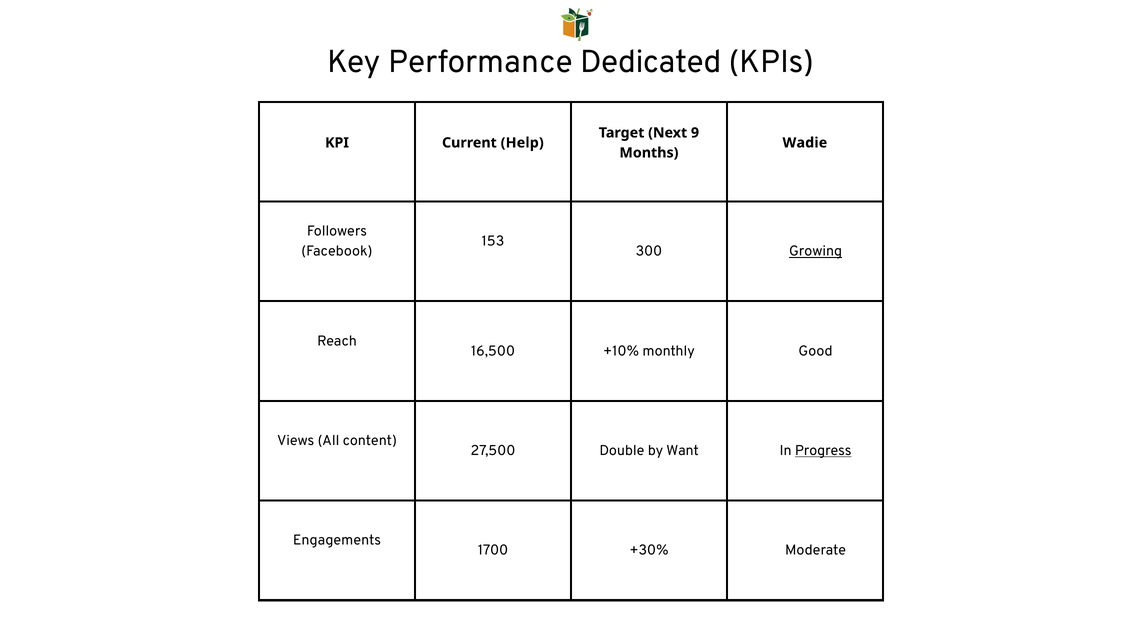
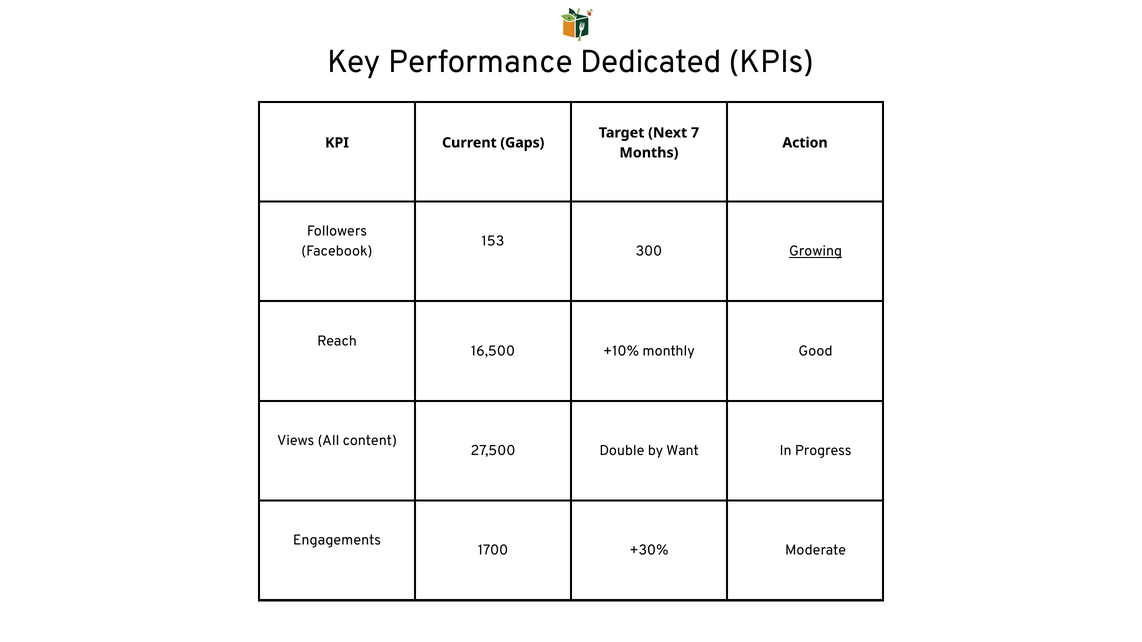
9: 9 -> 7 (695, 133)
Help: Help -> Gaps (522, 143)
Wadie: Wadie -> Action (805, 143)
Progress underline: present -> none (823, 451)
